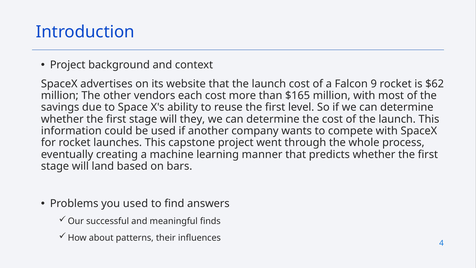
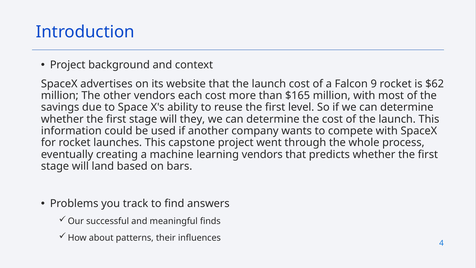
learning manner: manner -> vendors (262, 154)
you used: used -> track (136, 203)
